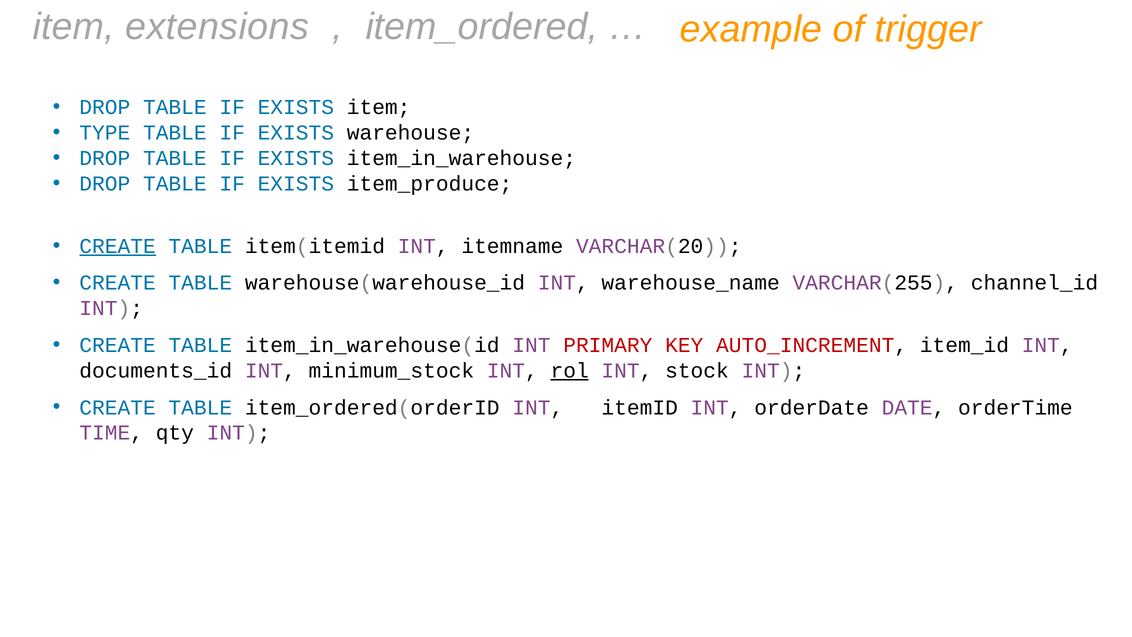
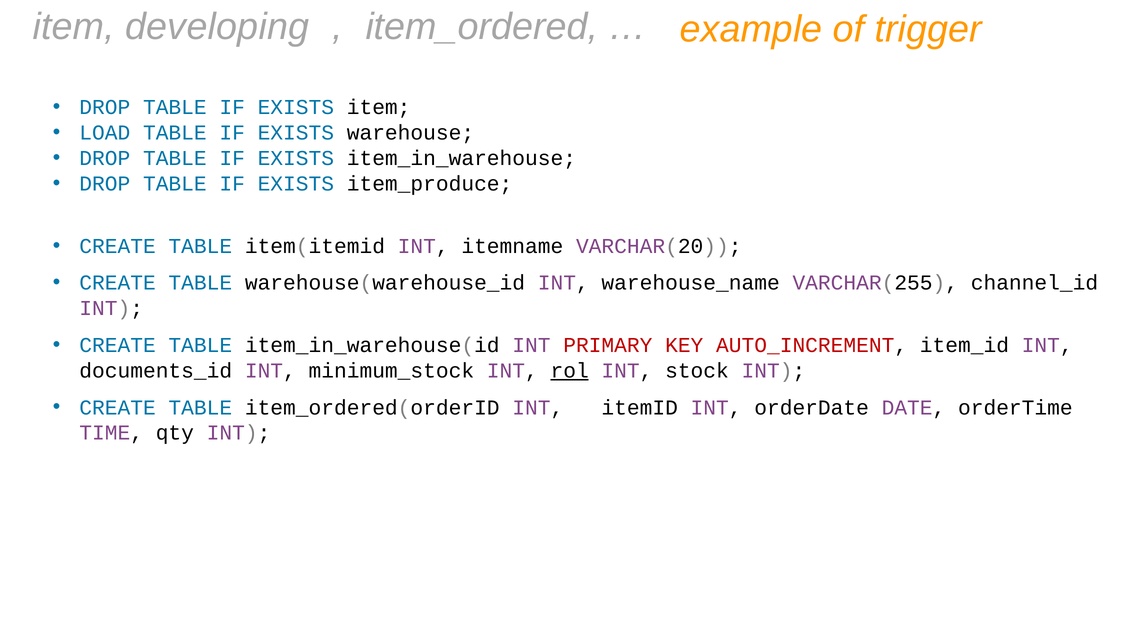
extensions: extensions -> developing (217, 27)
TYPE: TYPE -> LOAD (105, 133)
CREATE underline: present -> none (118, 246)
